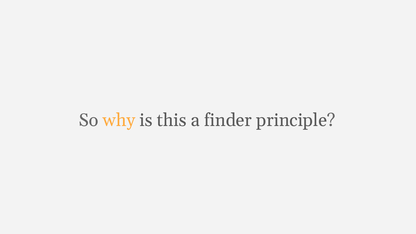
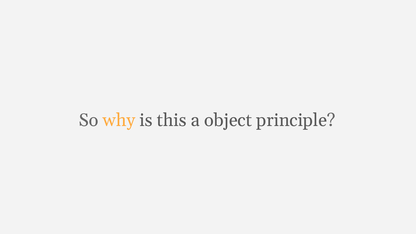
finder: finder -> object (228, 120)
